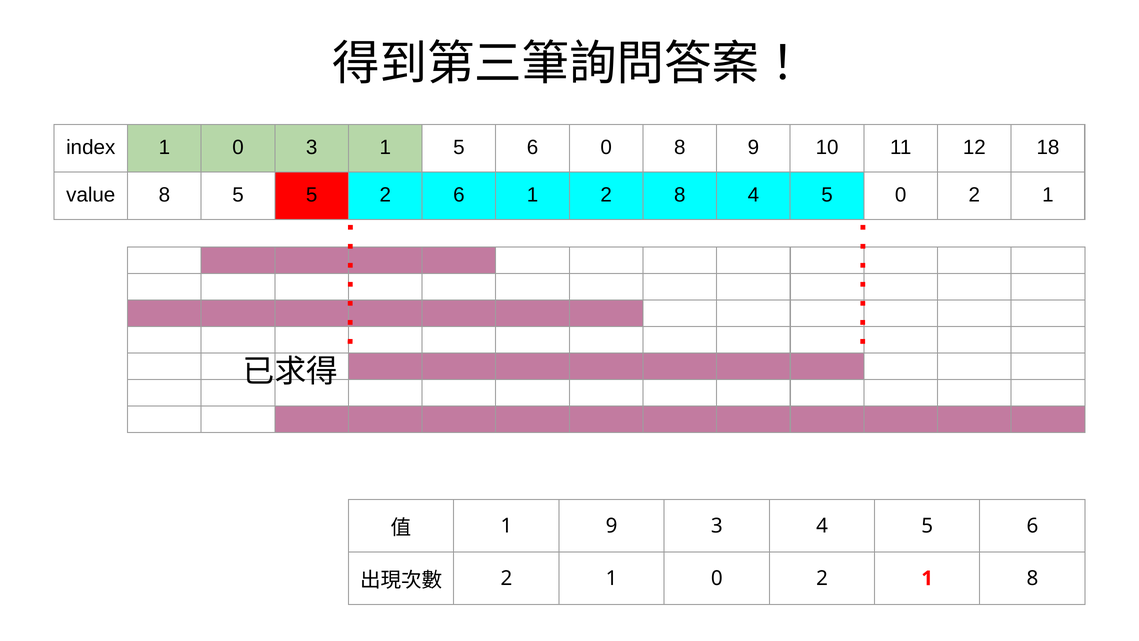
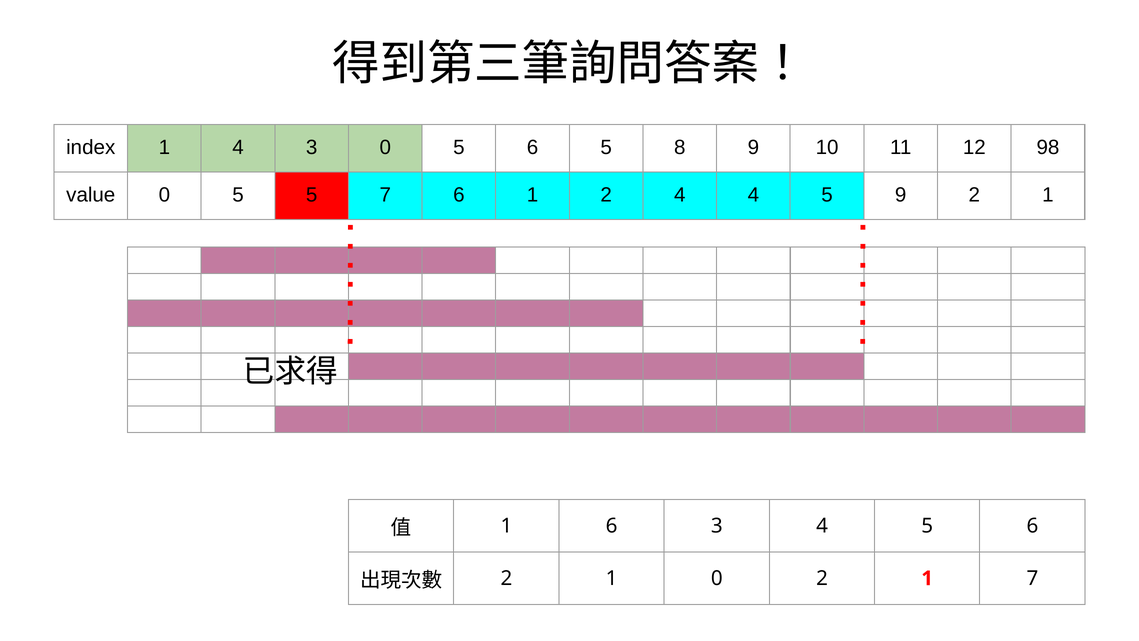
index 1 0: 0 -> 4 (238, 148)
3 1: 1 -> 0 (385, 148)
6 0: 0 -> 5 (606, 148)
18: 18 -> 98 (1048, 148)
value 8: 8 -> 0 (164, 195)
5 2: 2 -> 7 (385, 195)
2 8: 8 -> 4 (680, 195)
5 0: 0 -> 9 (901, 195)
1 9: 9 -> 6 (612, 526)
1 8: 8 -> 7 (1032, 578)
